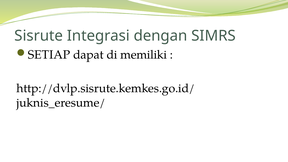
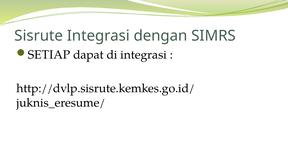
di memiliki: memiliki -> integrasi (144, 55)
